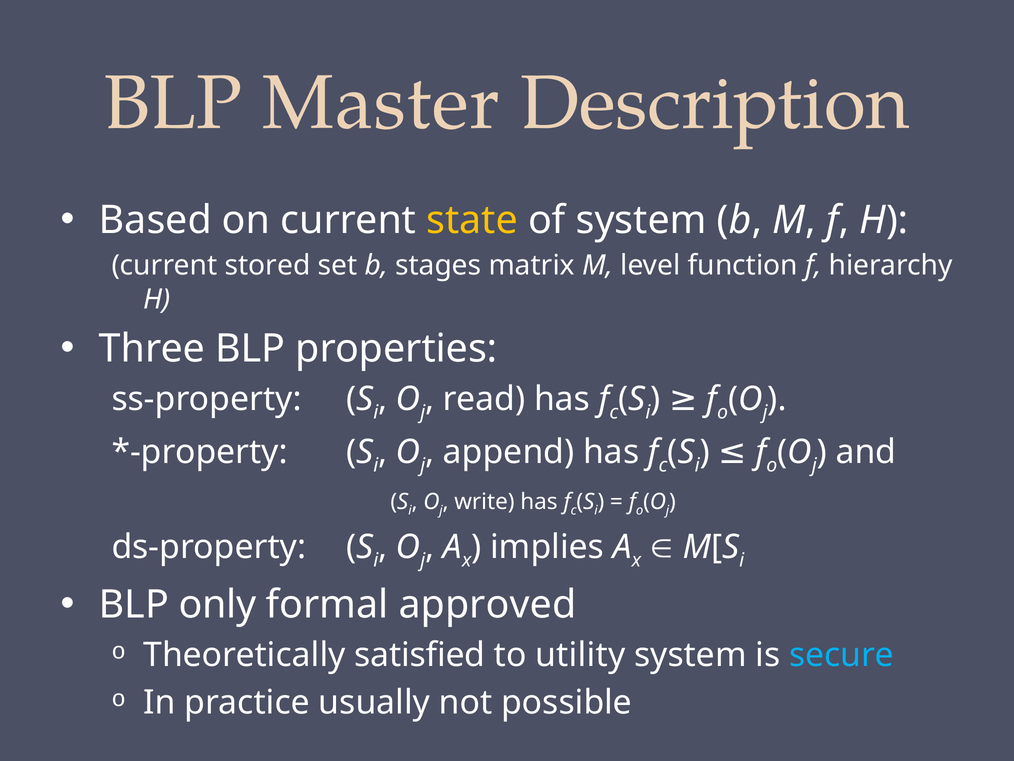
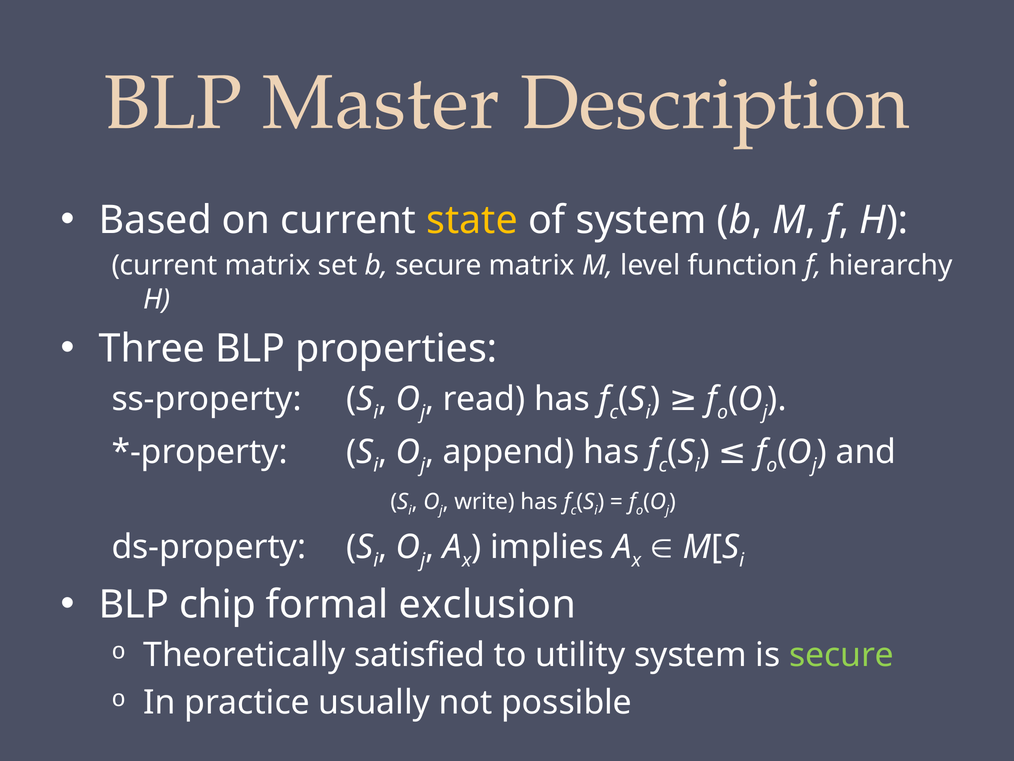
current stored: stored -> matrix (268, 265)
b stages: stages -> secure (438, 265)
only: only -> chip (218, 604)
approved: approved -> exclusion (487, 604)
secure colour: light blue -> light green (842, 655)
